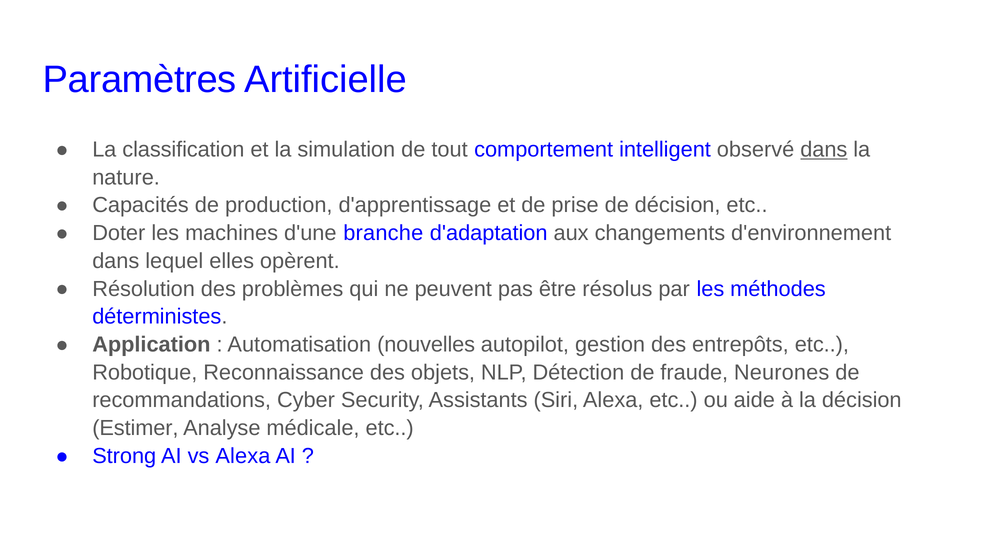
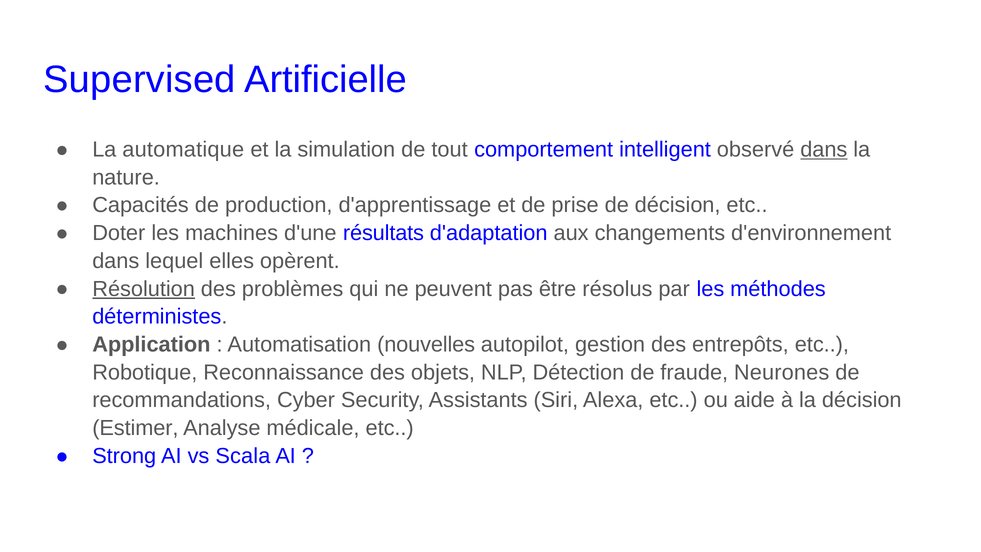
Paramètres: Paramètres -> Supervised (139, 79)
classification: classification -> automatique (183, 150)
branche: branche -> résultats (383, 233)
Résolution underline: none -> present (144, 289)
vs Alexa: Alexa -> Scala (243, 456)
